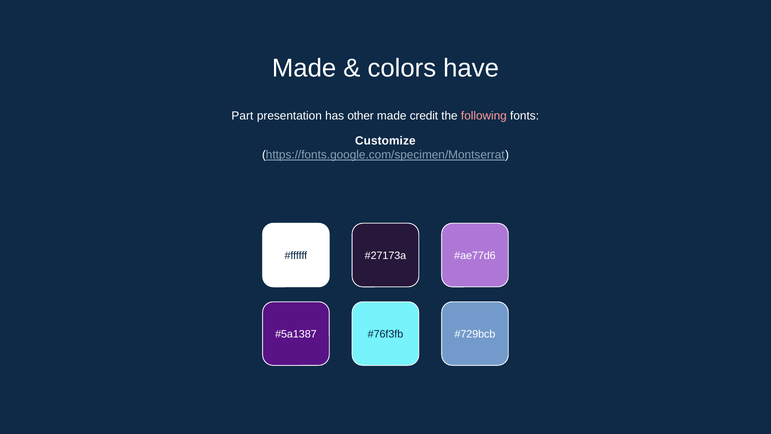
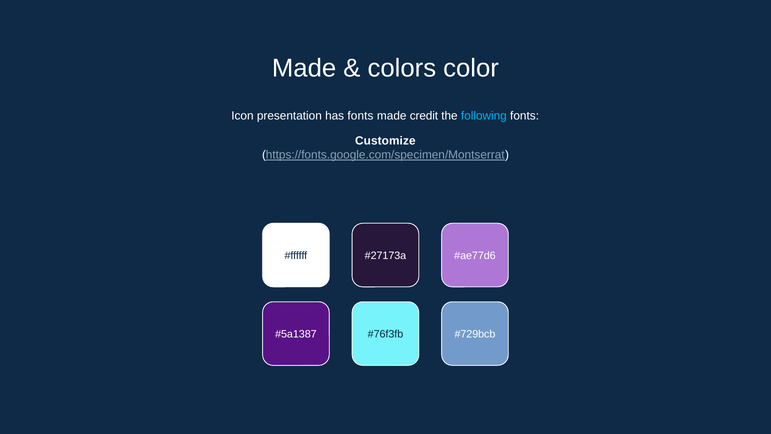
have: have -> color (471, 68)
Part: Part -> Icon (242, 116)
has other: other -> fonts (360, 116)
following colour: pink -> light blue (484, 116)
